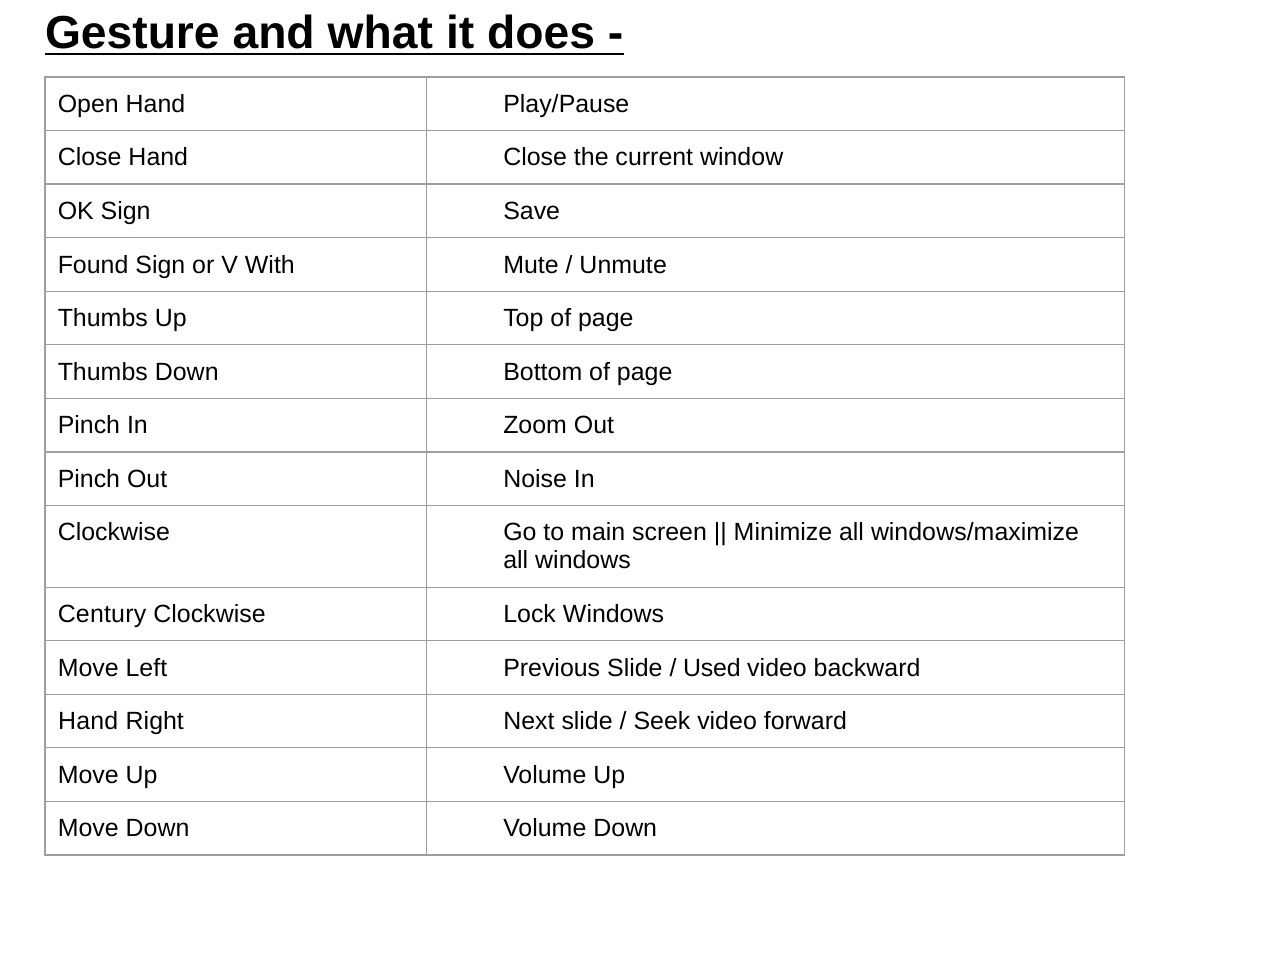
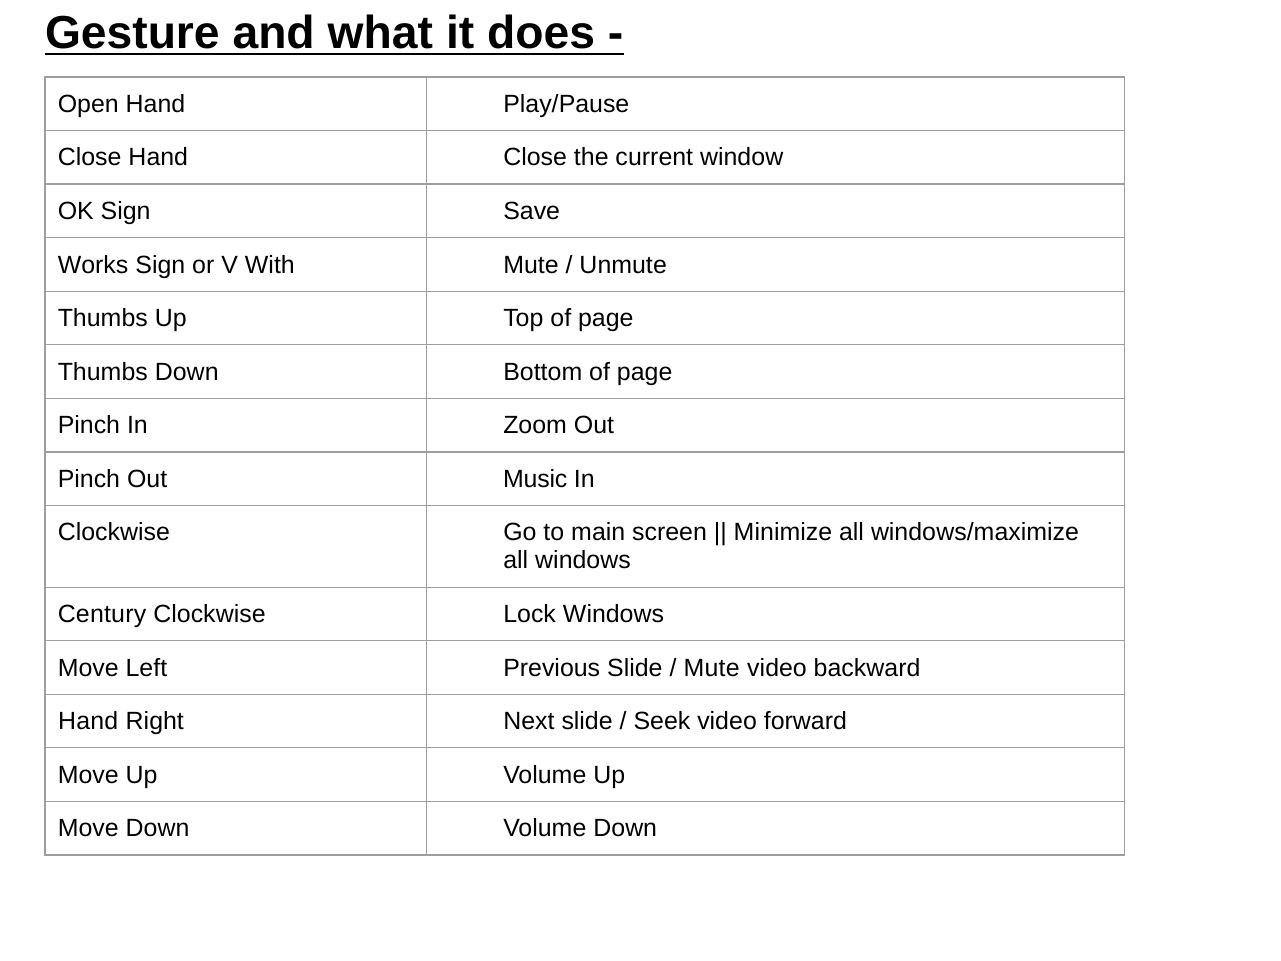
Found: Found -> Works (93, 265)
Noise: Noise -> Music (535, 479)
Used: Used -> Mute (712, 668)
